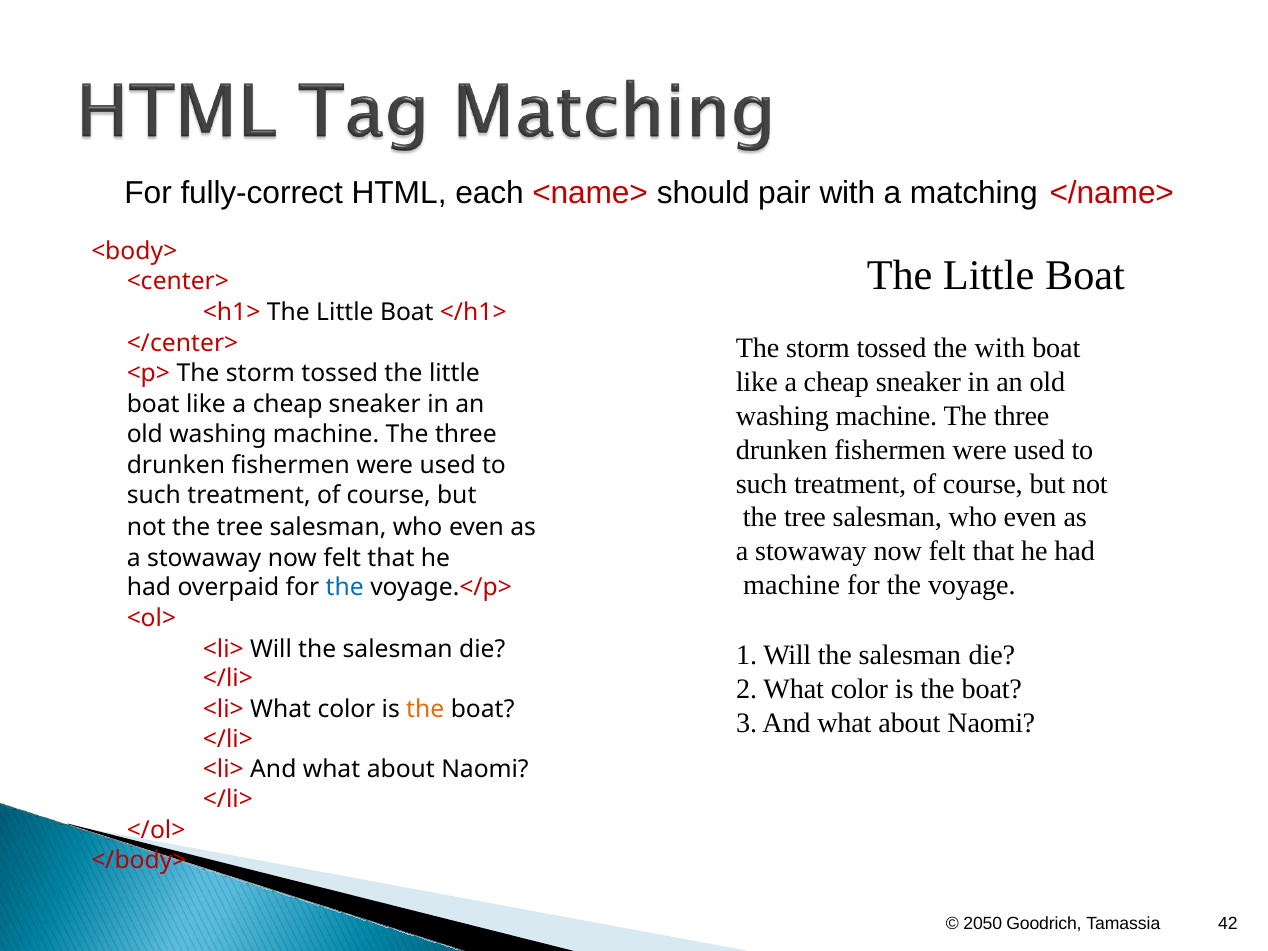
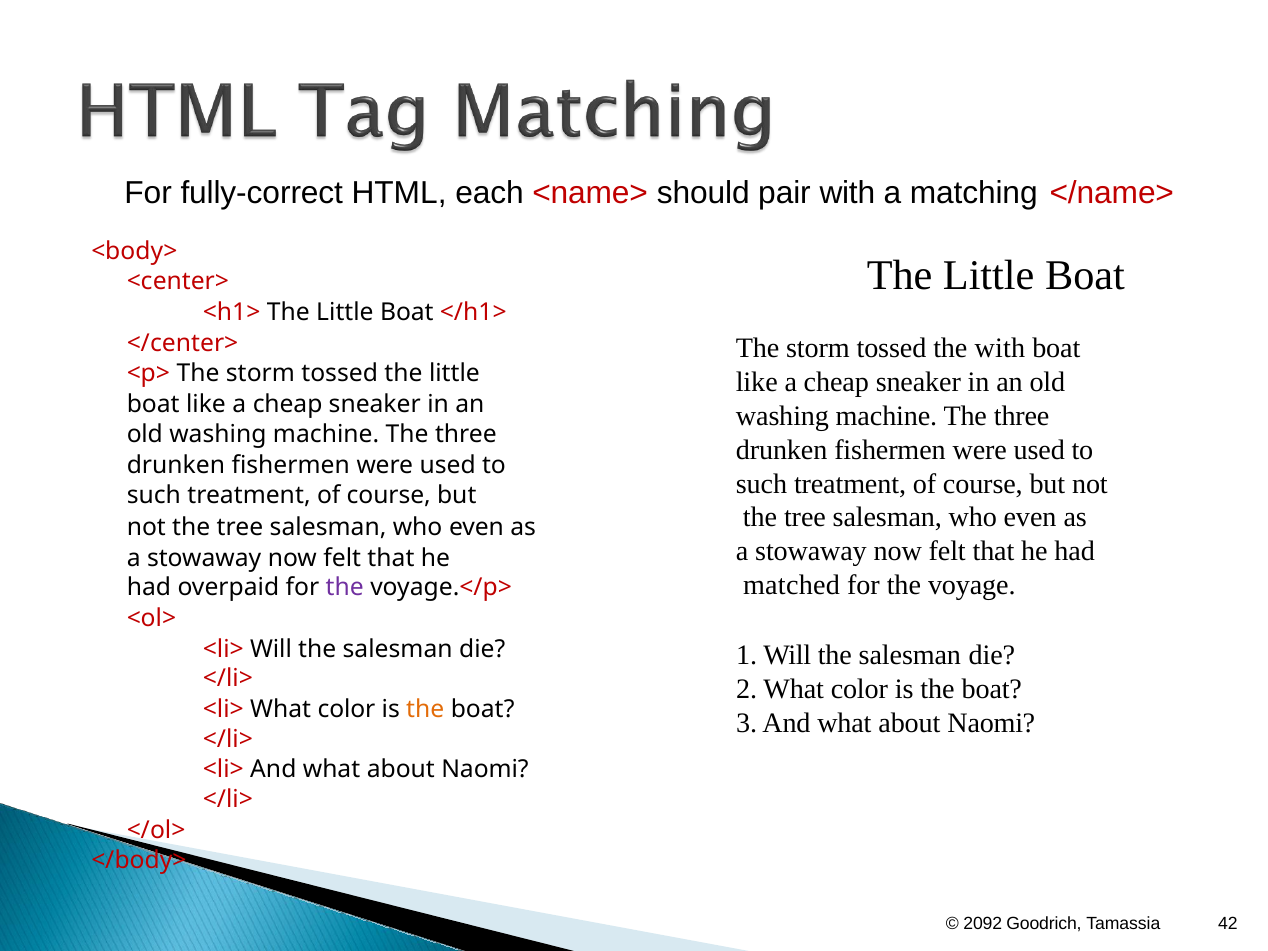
machine: machine -> matched (792, 585)
the colour: blue -> purple (345, 588)
2050: 2050 -> 2092 (983, 923)
